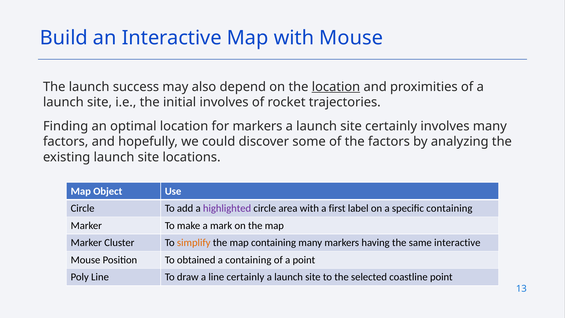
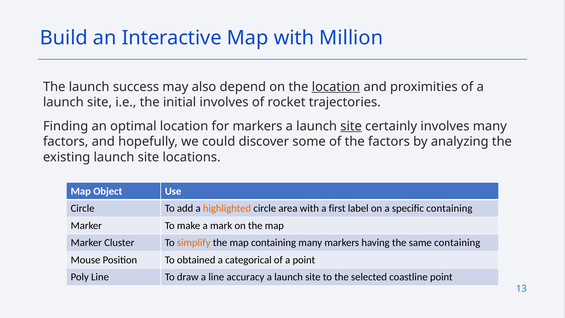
with Mouse: Mouse -> Million (351, 38)
site underline: none -> present (351, 126)
highlighted colour: purple -> orange (227, 208)
same interactive: interactive -> containing (457, 243)
a containing: containing -> categorical (248, 260)
line certainly: certainly -> accuracy (245, 277)
